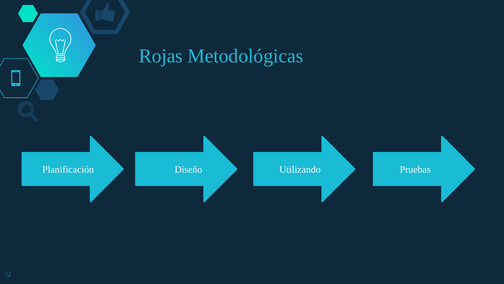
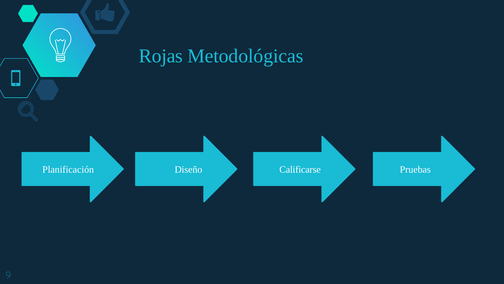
Utilizando: Utilizando -> Calificarse (300, 169)
